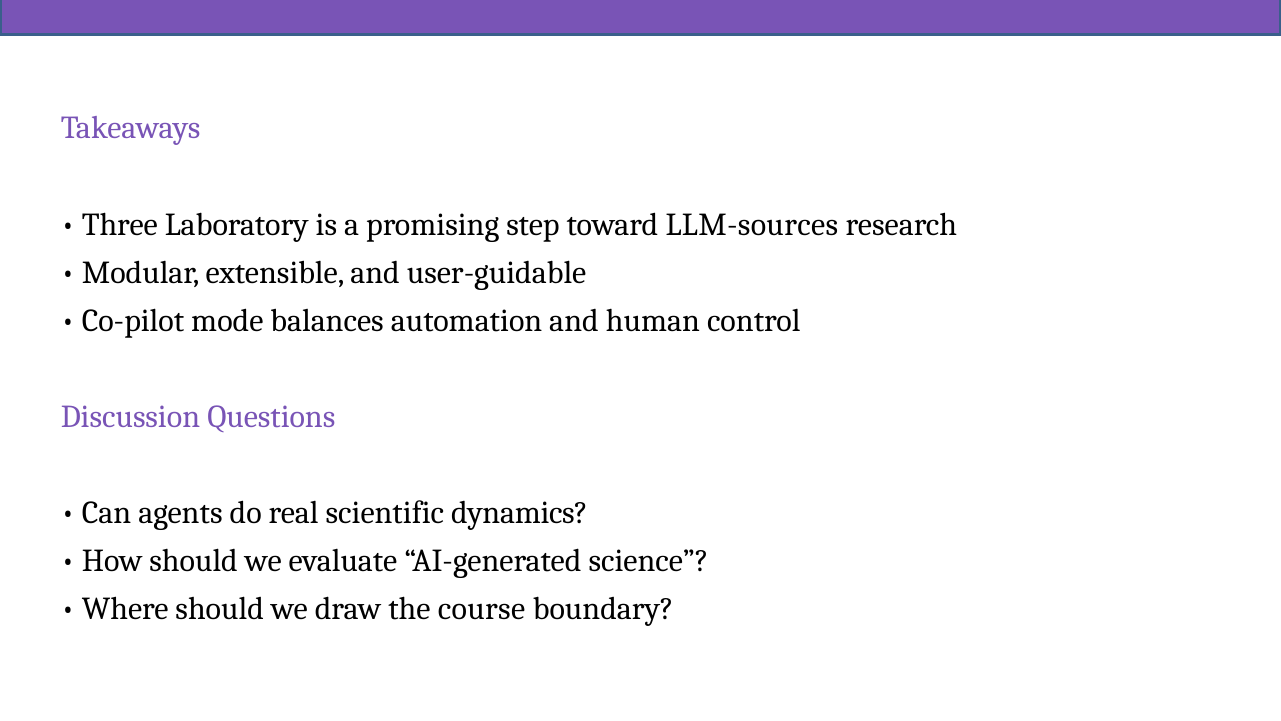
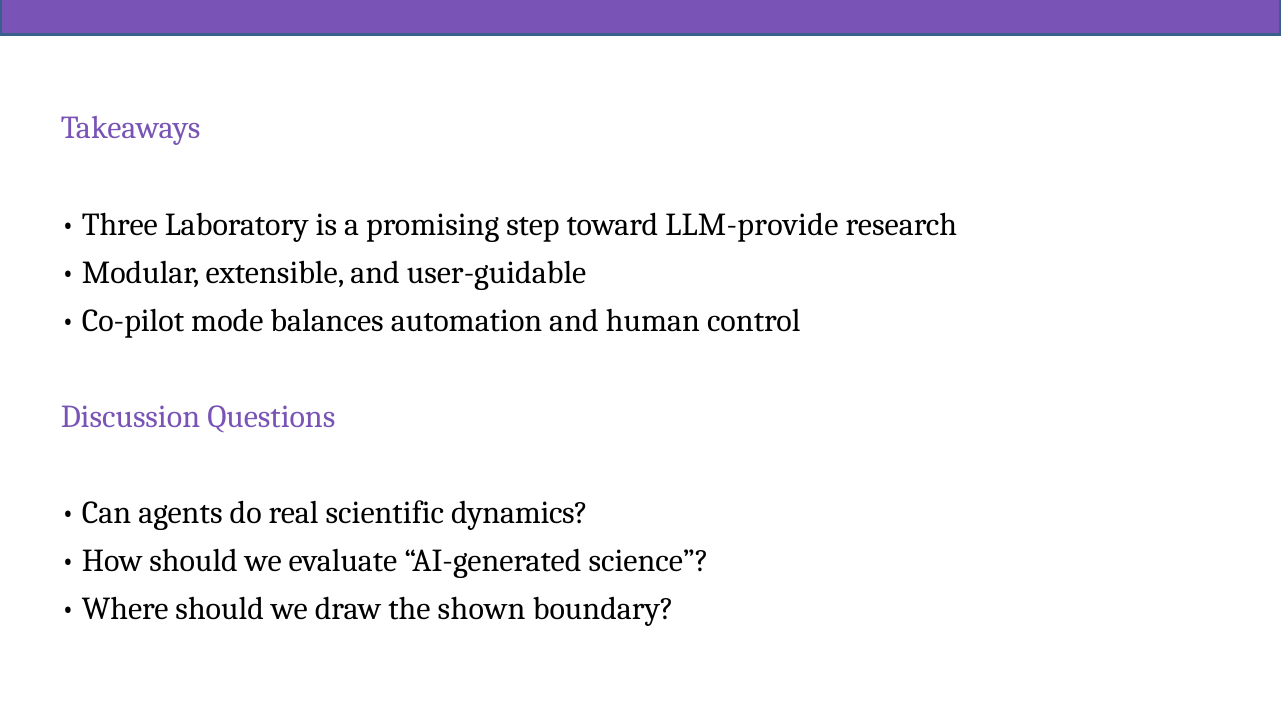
LLM-sources: LLM-sources -> LLM-provide (752, 224)
course: course -> shown (482, 608)
